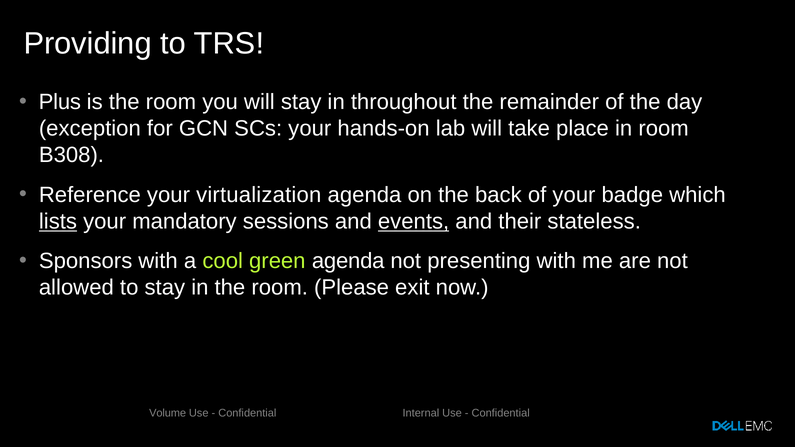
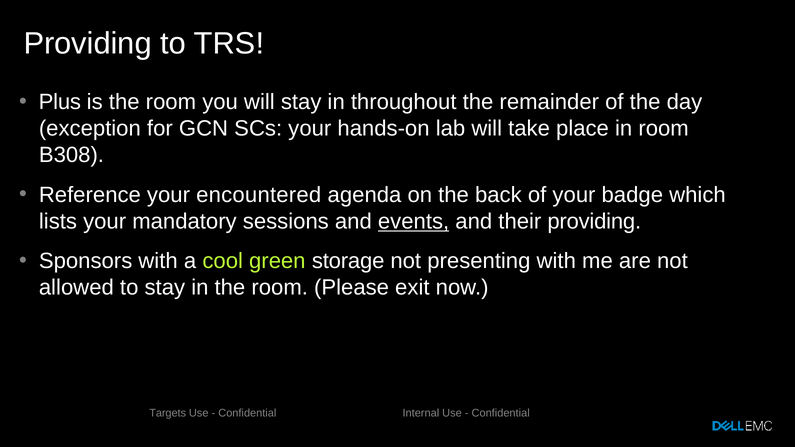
virtualization: virtualization -> encountered (259, 195)
lists underline: present -> none (58, 222)
their stateless: stateless -> providing (594, 222)
green agenda: agenda -> storage (348, 261)
Volume: Volume -> Targets (168, 413)
